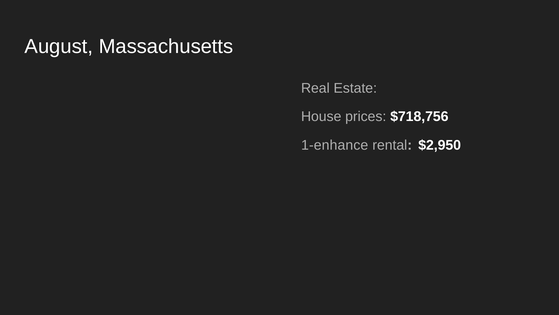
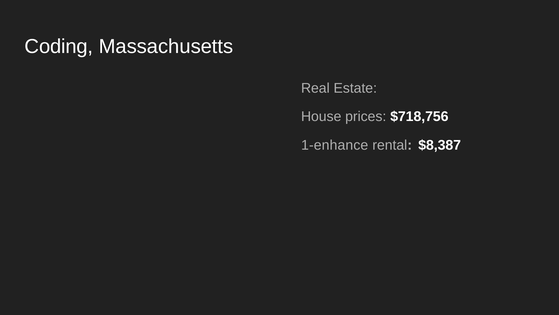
August: August -> Coding (59, 46)
$2,950: $2,950 -> $8,387 (440, 145)
